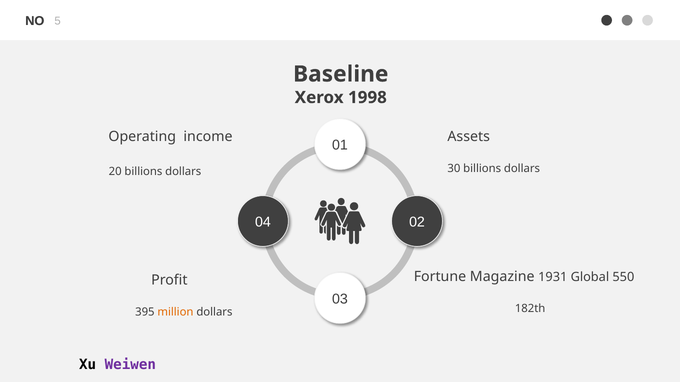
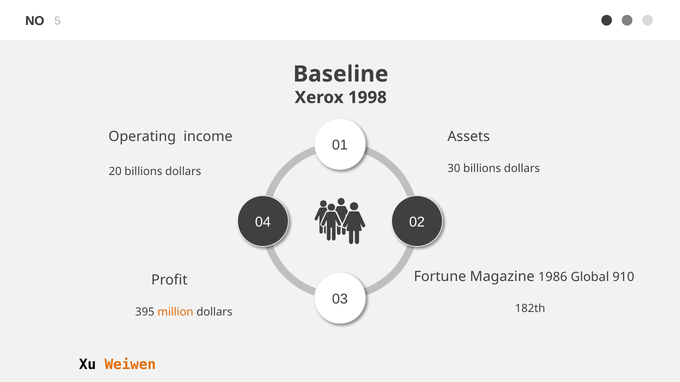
1931: 1931 -> 1986 (553, 277)
550: 550 -> 910 (623, 277)
Weiwen colour: purple -> orange (130, 365)
